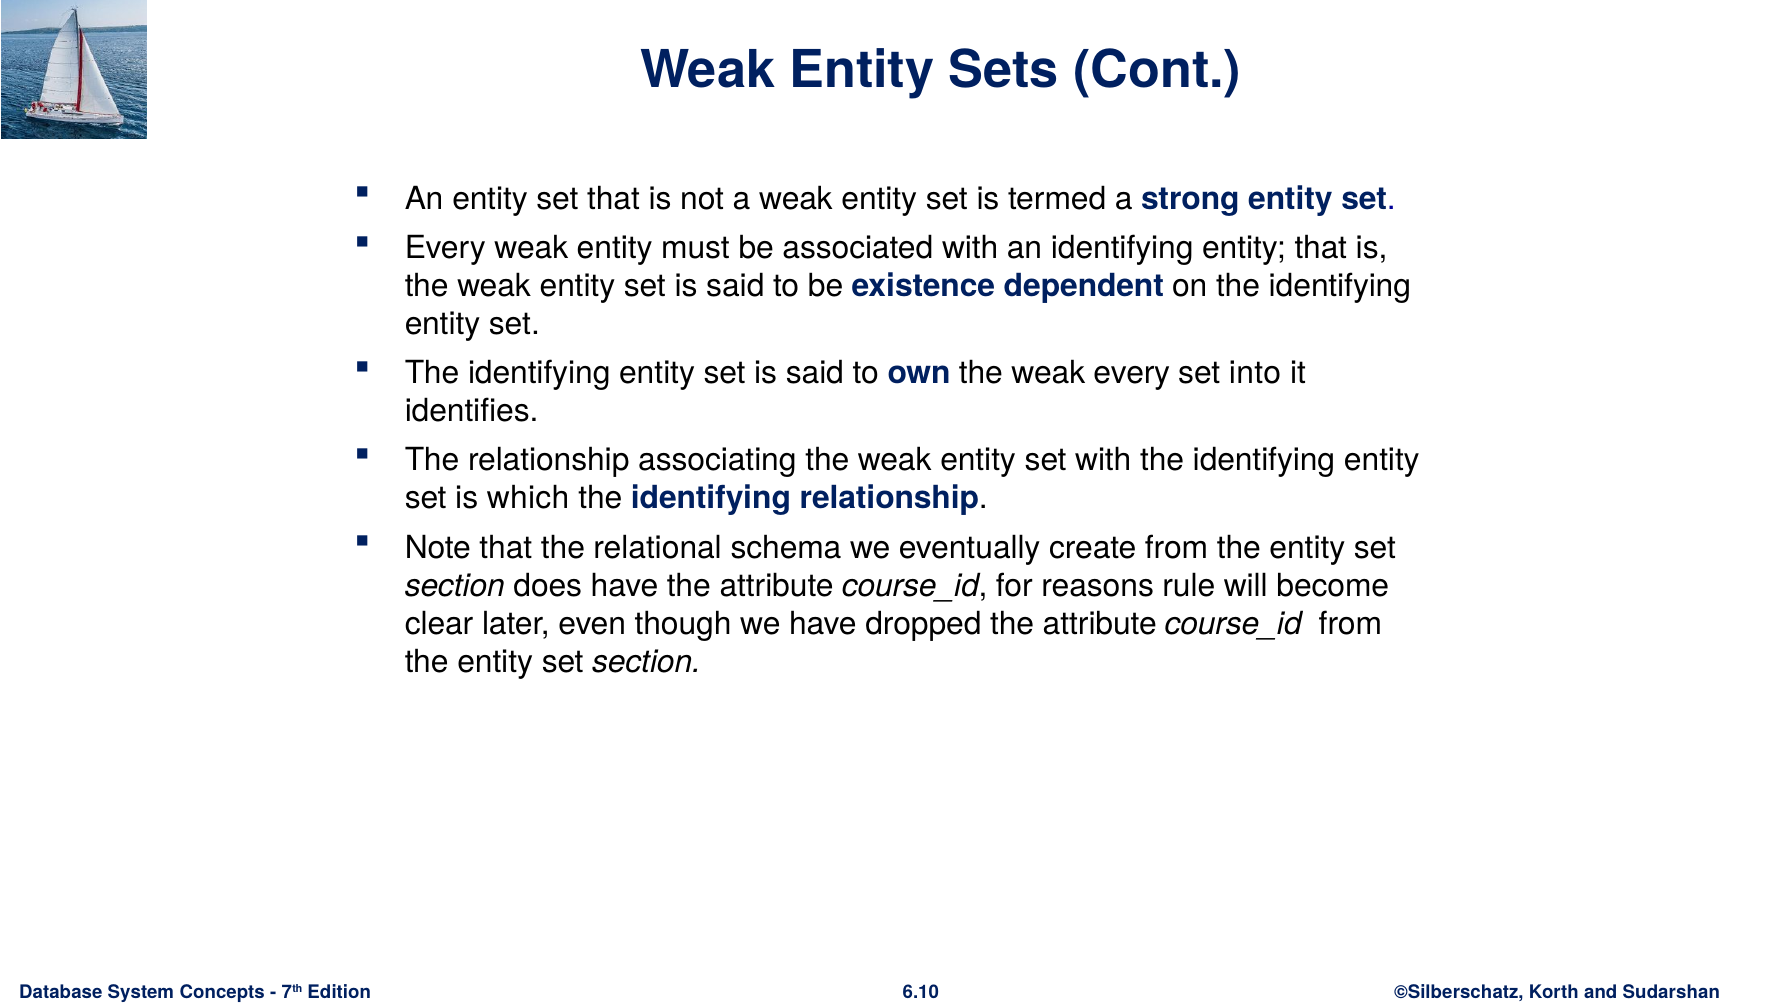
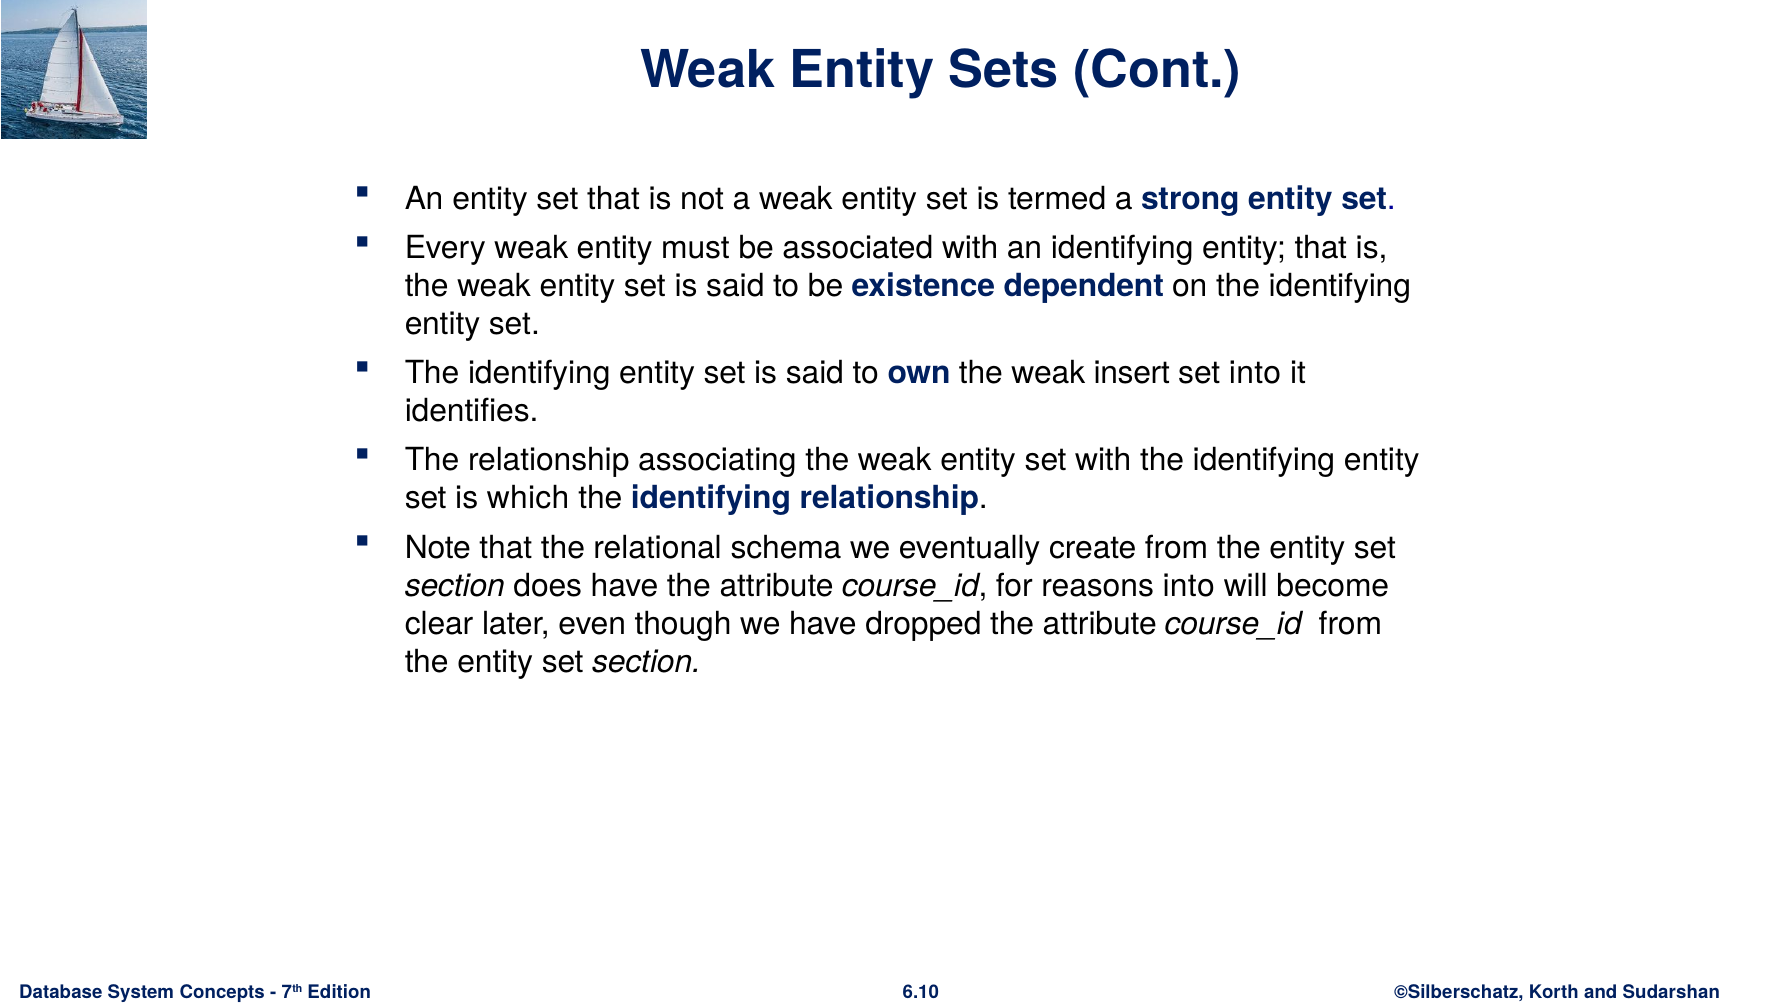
weak every: every -> insert (1132, 373)
reasons rule: rule -> into (1189, 586)
